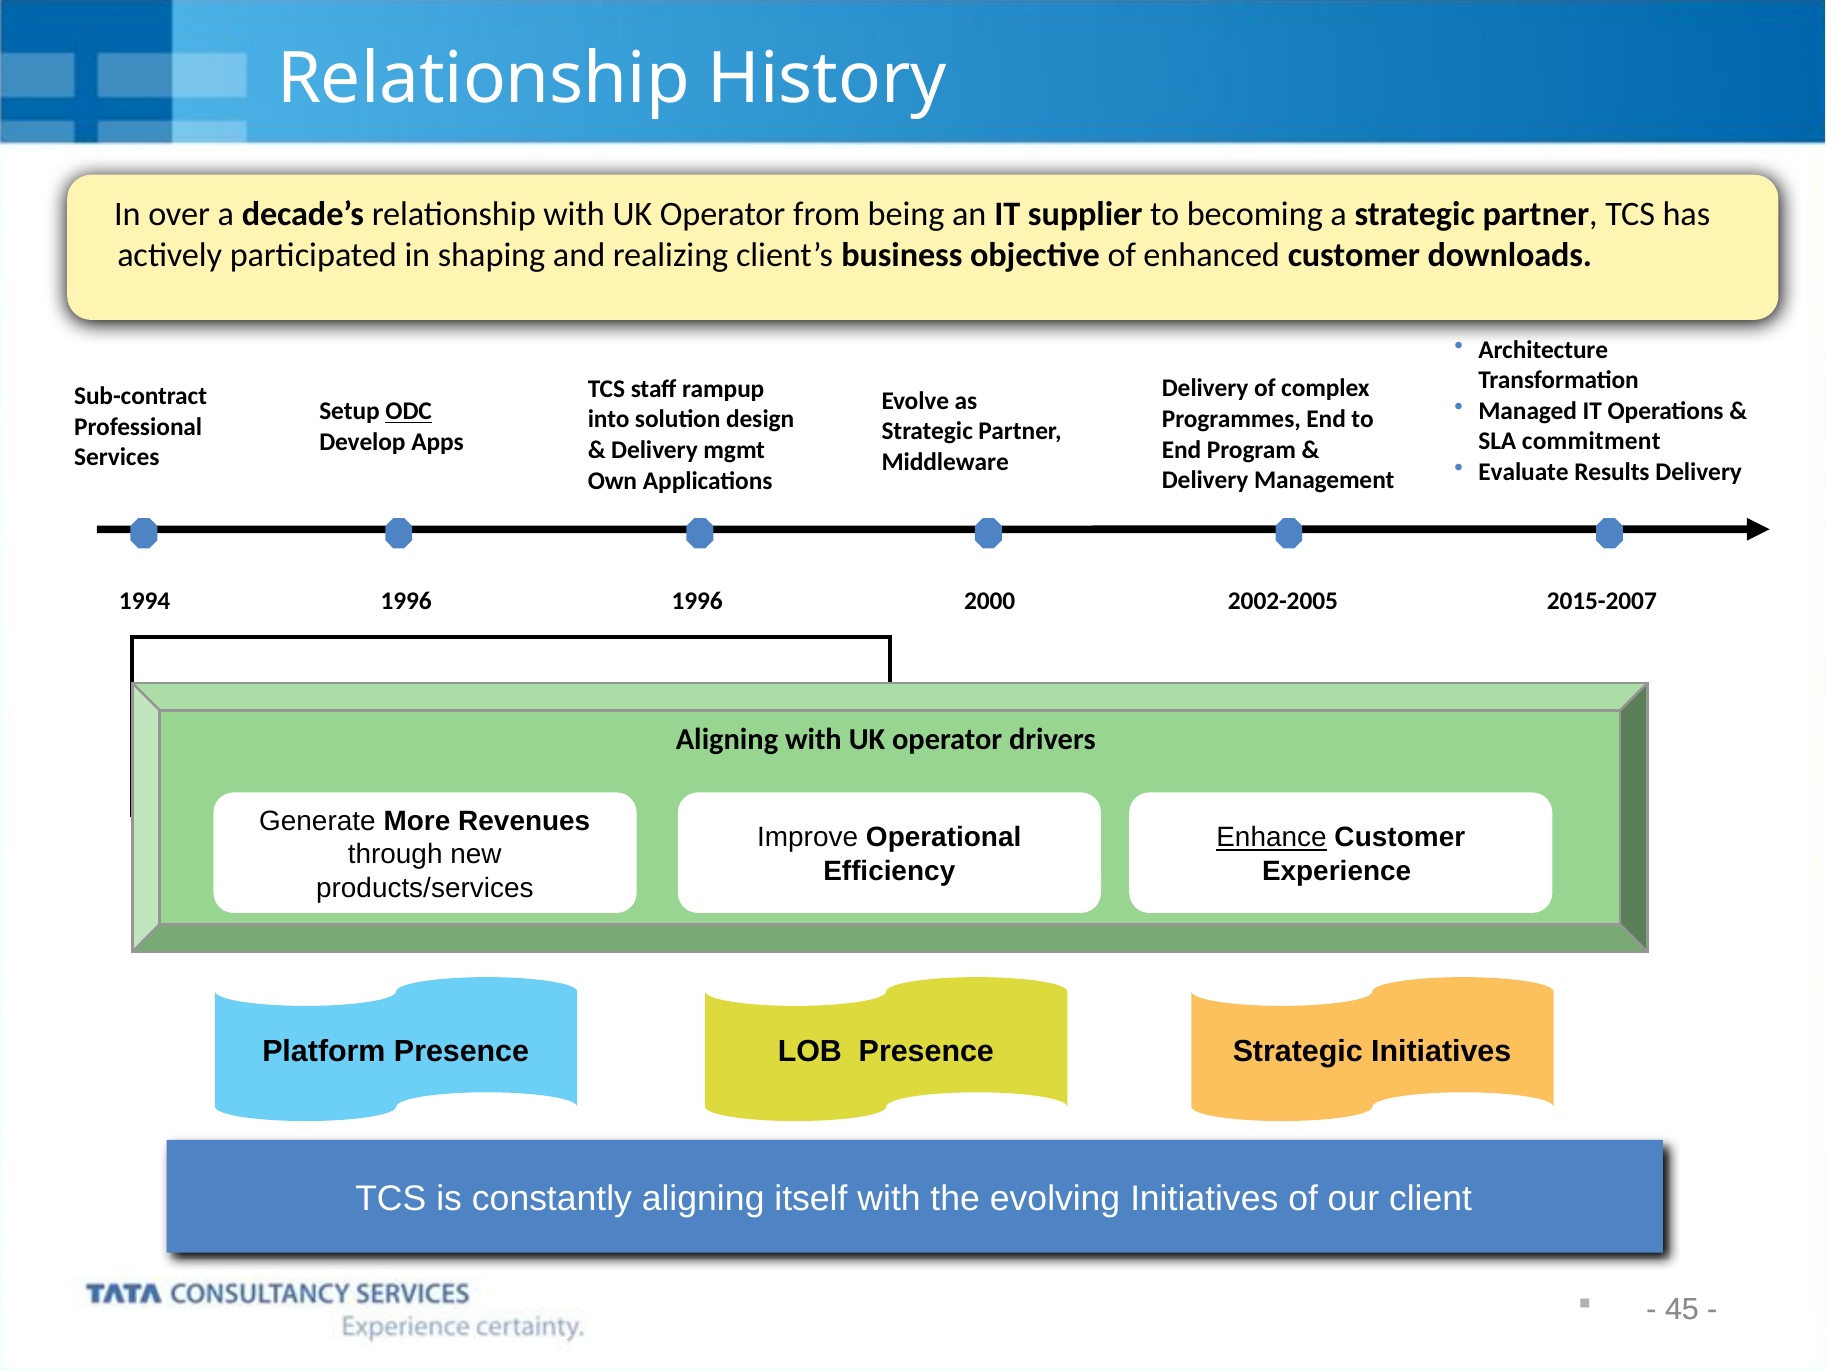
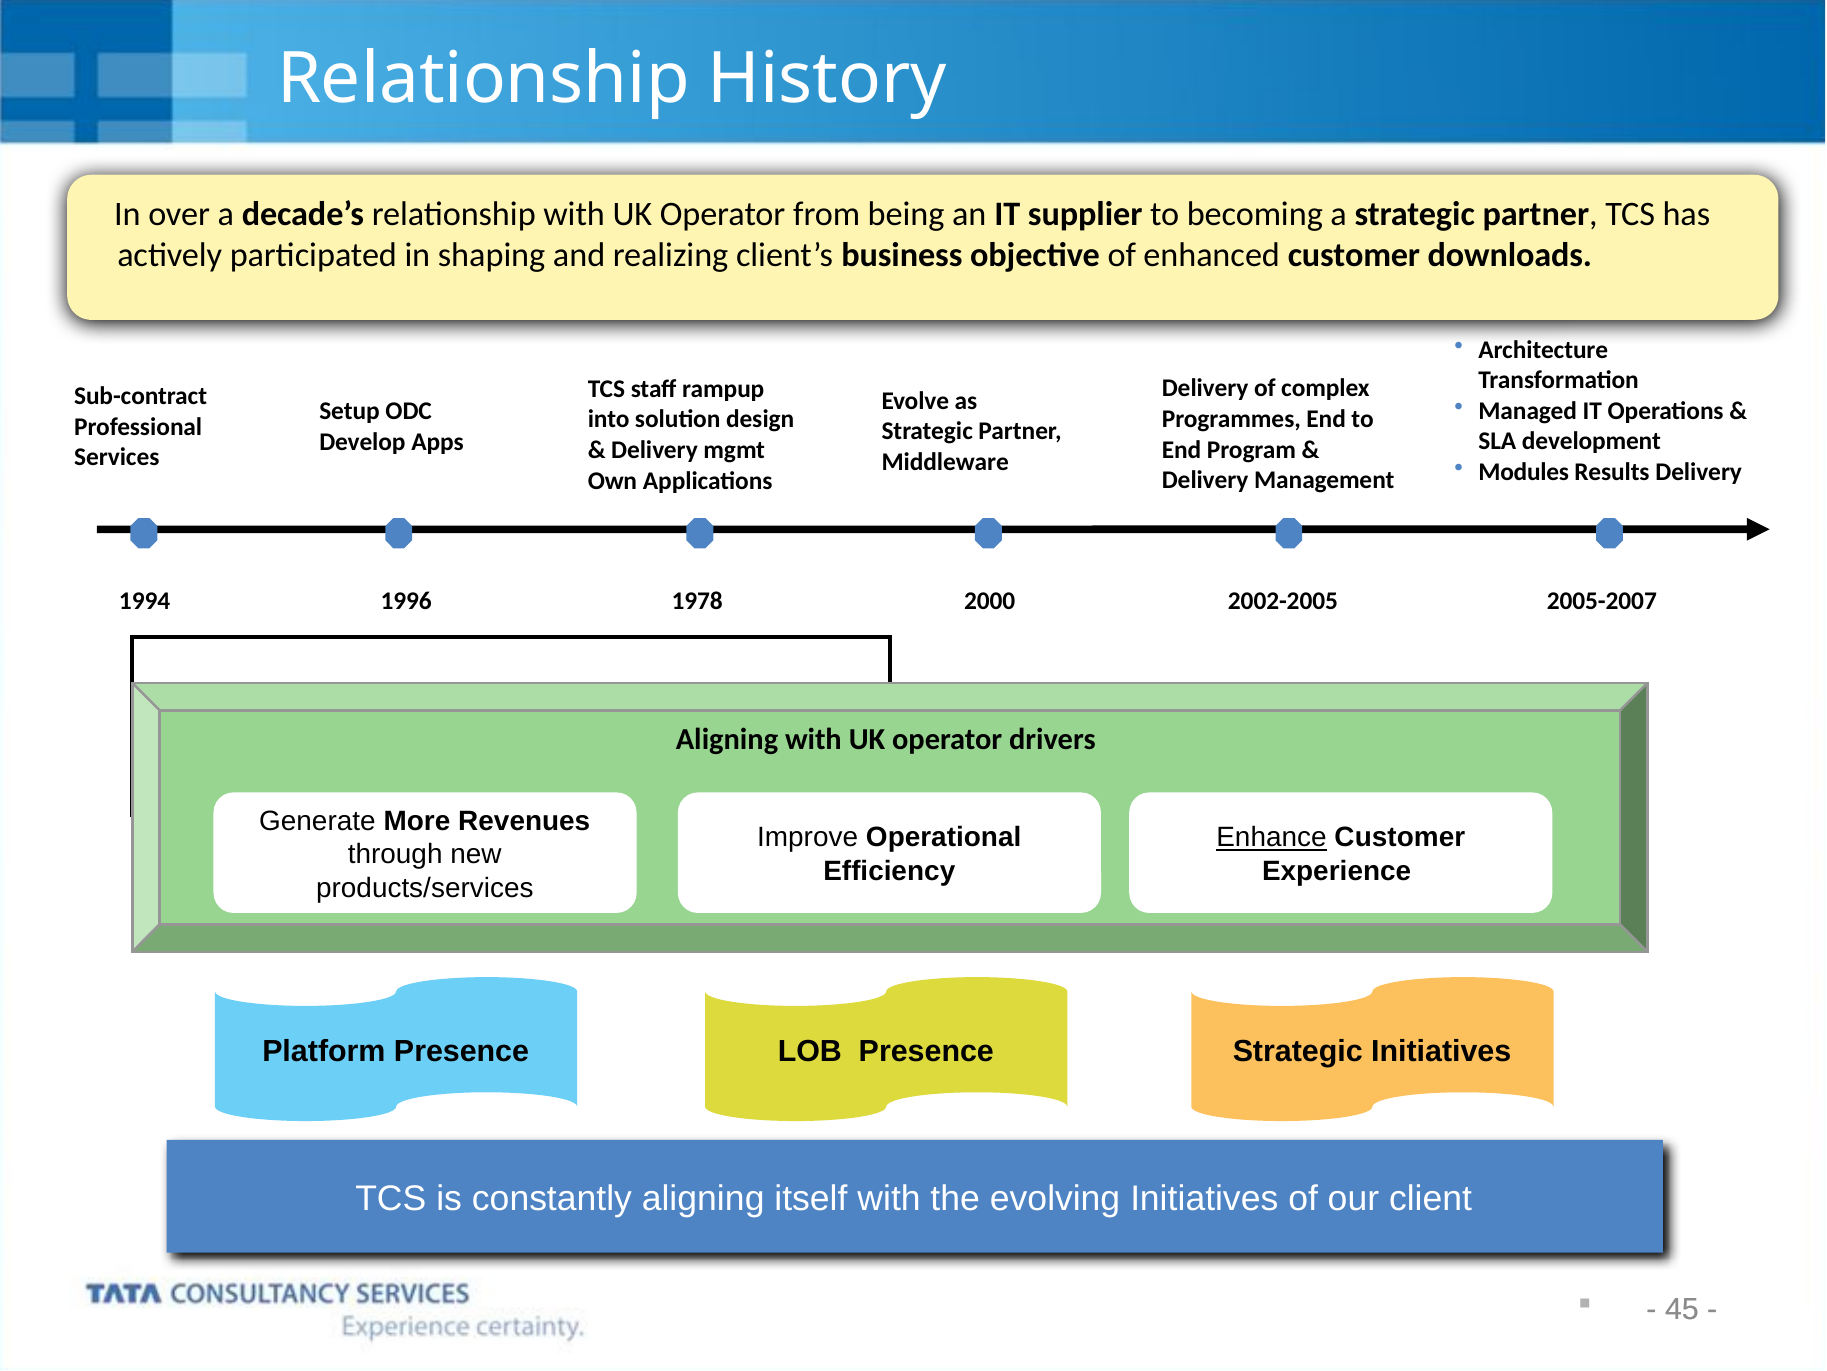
ODC underline: present -> none (409, 411)
commitment: commitment -> development (1591, 441)
Evaluate: Evaluate -> Modules (1524, 472)
1996 1996: 1996 -> 1978 (697, 600)
2015-2007: 2015-2007 -> 2005-2007 (1602, 600)
